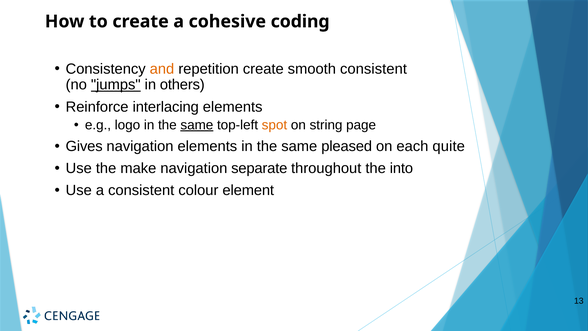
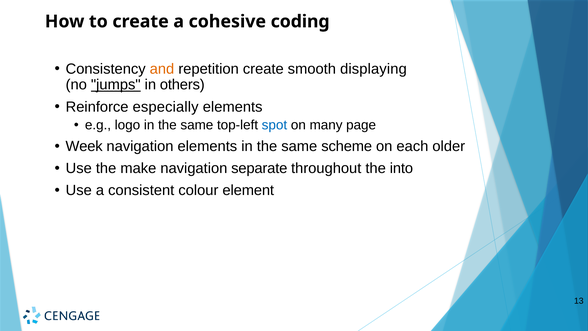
smooth consistent: consistent -> displaying (373, 69)
interlacing: interlacing -> especially (166, 107)
same underline: present -> none (197, 125)
spot colour: orange -> blue (274, 125)
string: string -> many (326, 125)
Gives: Gives -> Week (84, 146)
pleased: pleased -> scheme (347, 146)
quite: quite -> older (449, 146)
